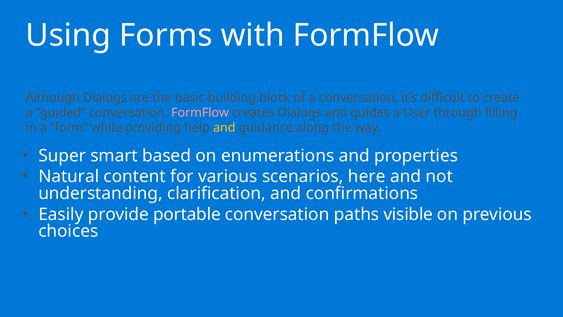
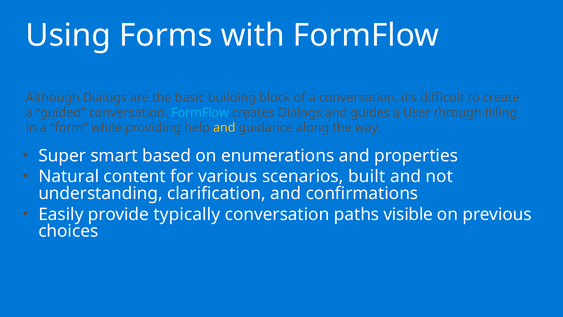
FormFlow colour: pink -> light blue (200, 113)
here: here -> built (367, 176)
portable: portable -> typically (187, 214)
